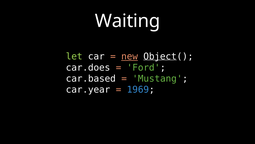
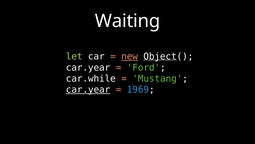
car.does: car.does -> car.year (88, 67)
car.based: car.based -> car.while (91, 78)
car.year underline: none -> present (88, 89)
